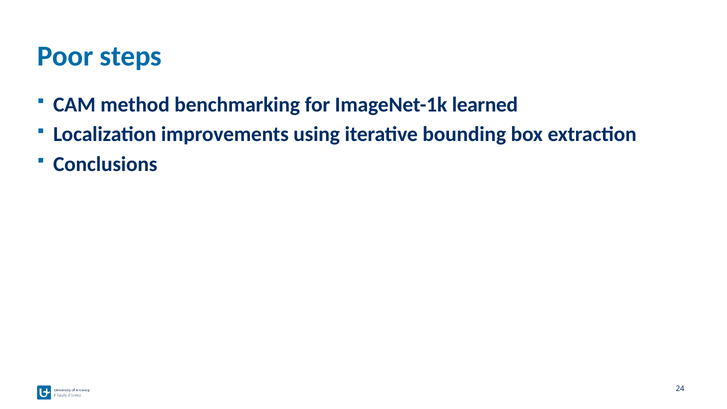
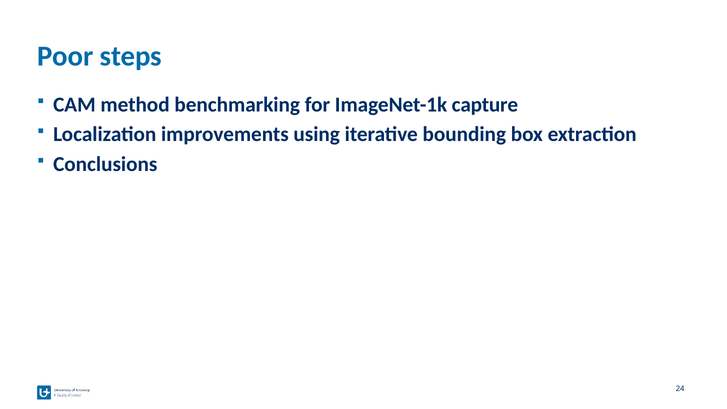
learned: learned -> capture (485, 105)
